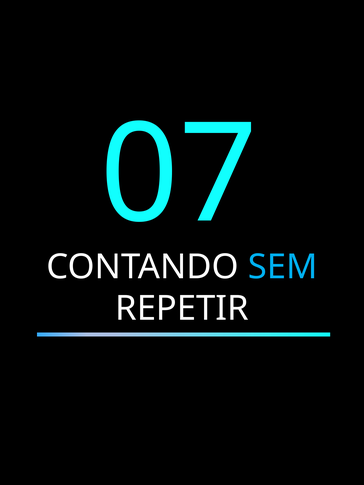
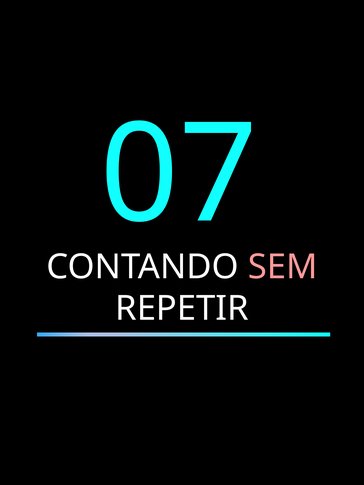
SEM colour: light blue -> pink (283, 267)
